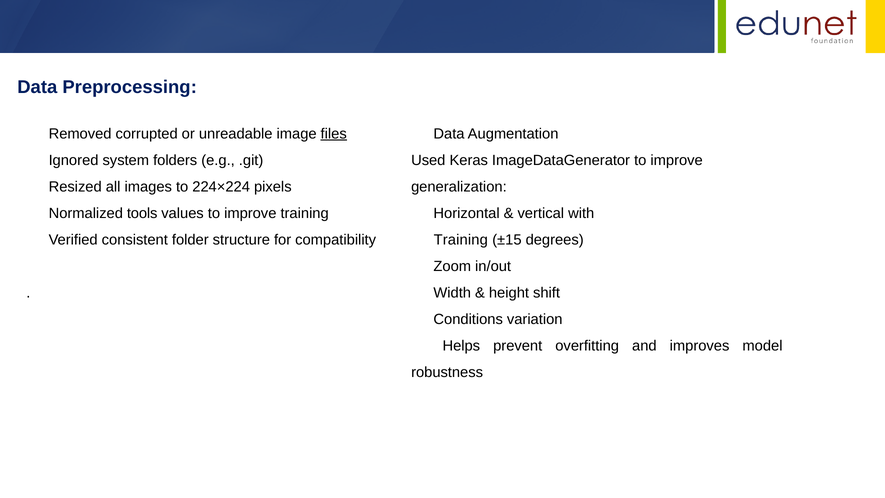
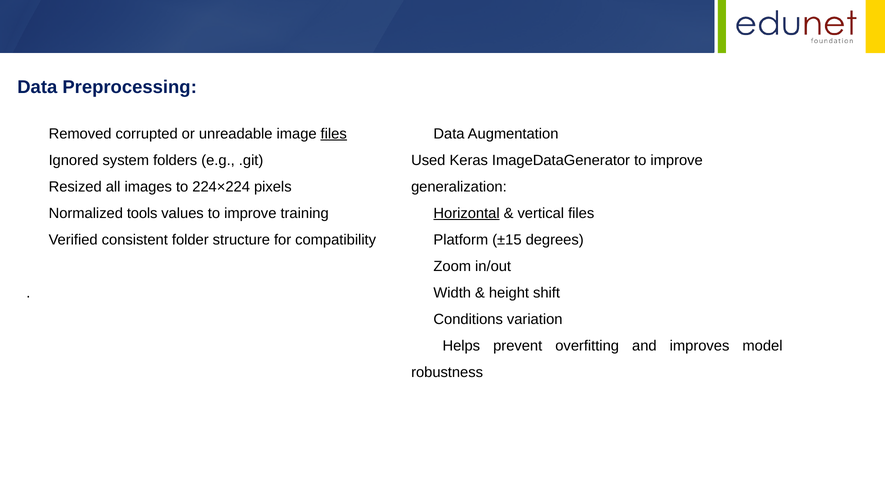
Horizontal underline: none -> present (467, 213)
vertical with: with -> files (581, 213)
Training: Training -> Platform (461, 240)
